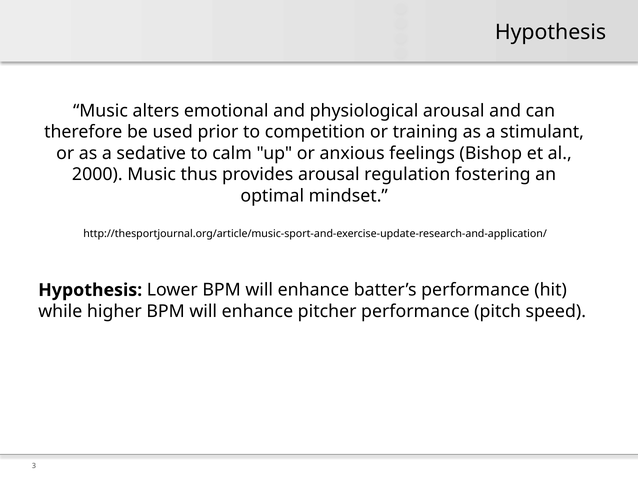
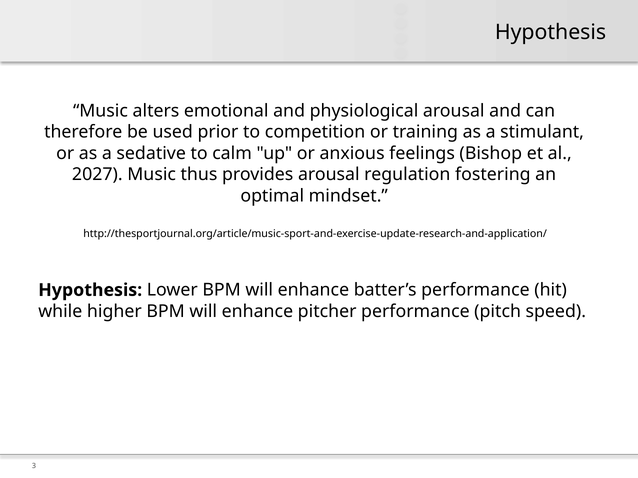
2000: 2000 -> 2027 (97, 175)
